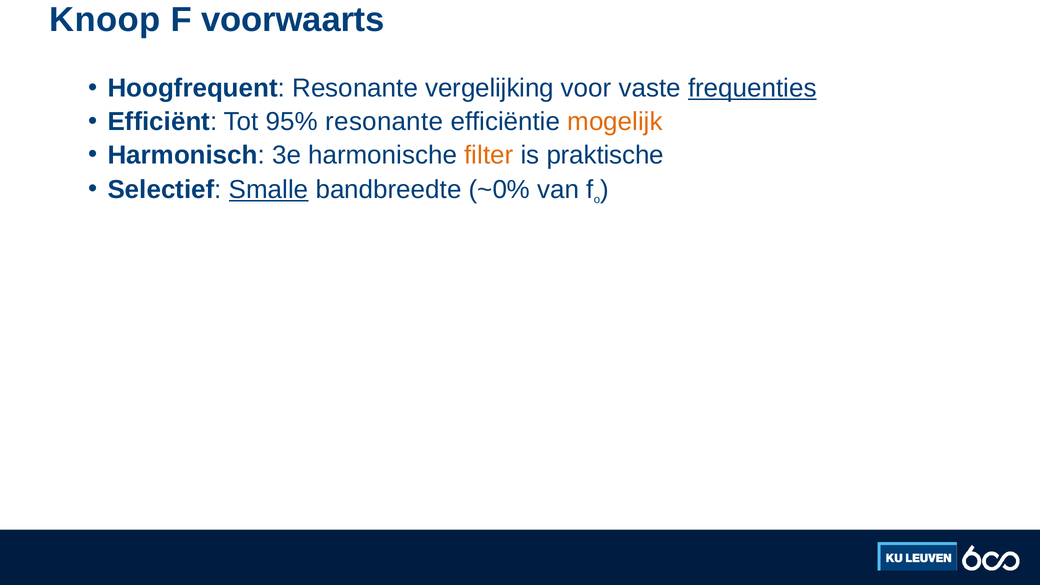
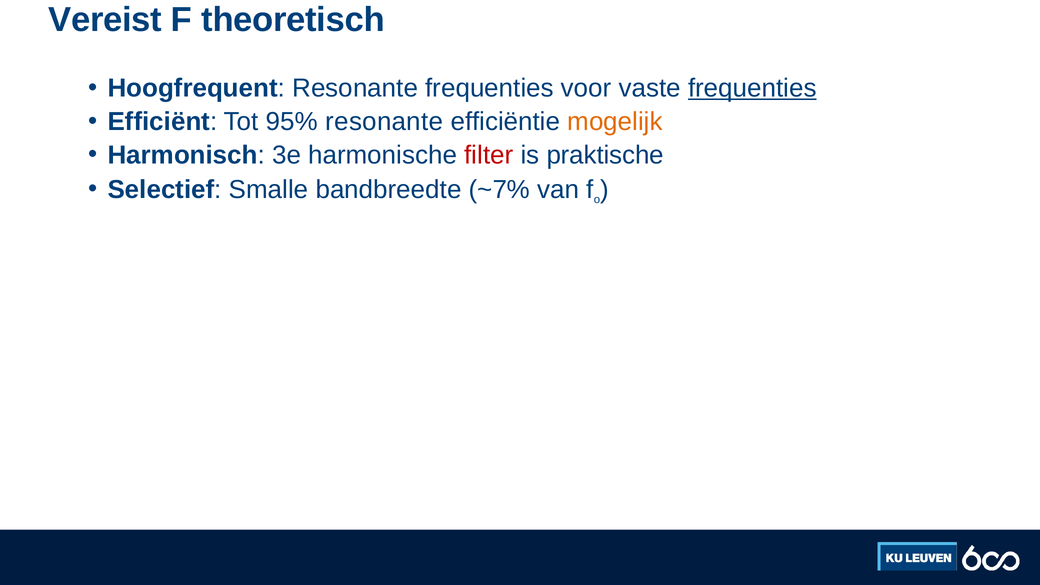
Knoop: Knoop -> Vereist (105, 20)
voorwaarts: voorwaarts -> theoretisch (293, 20)
Resonante vergelijking: vergelijking -> frequenties (490, 88)
filter colour: orange -> red (489, 155)
Smalle underline: present -> none (269, 190)
~0%: ~0% -> ~7% (499, 190)
